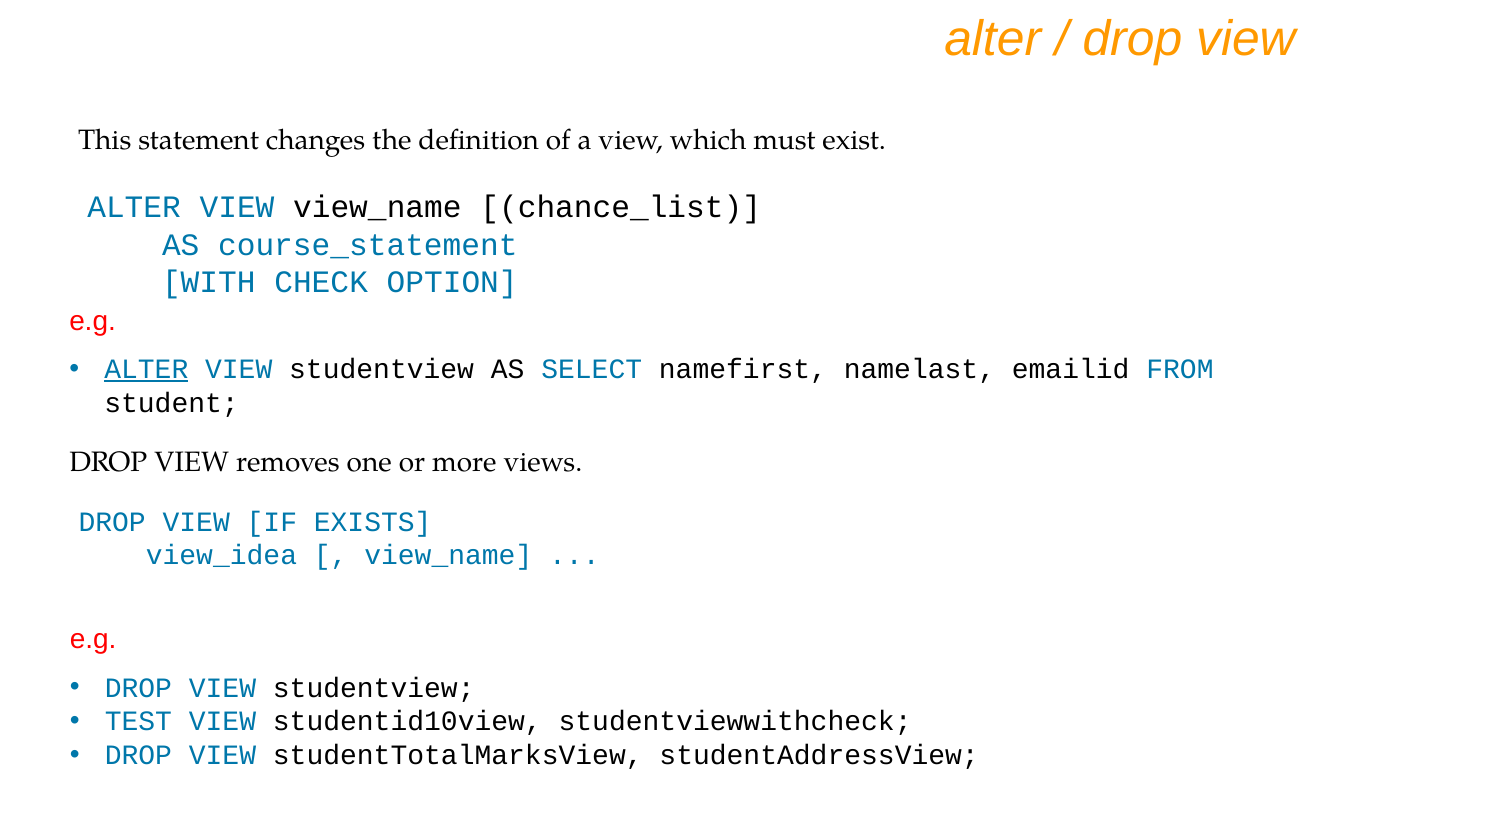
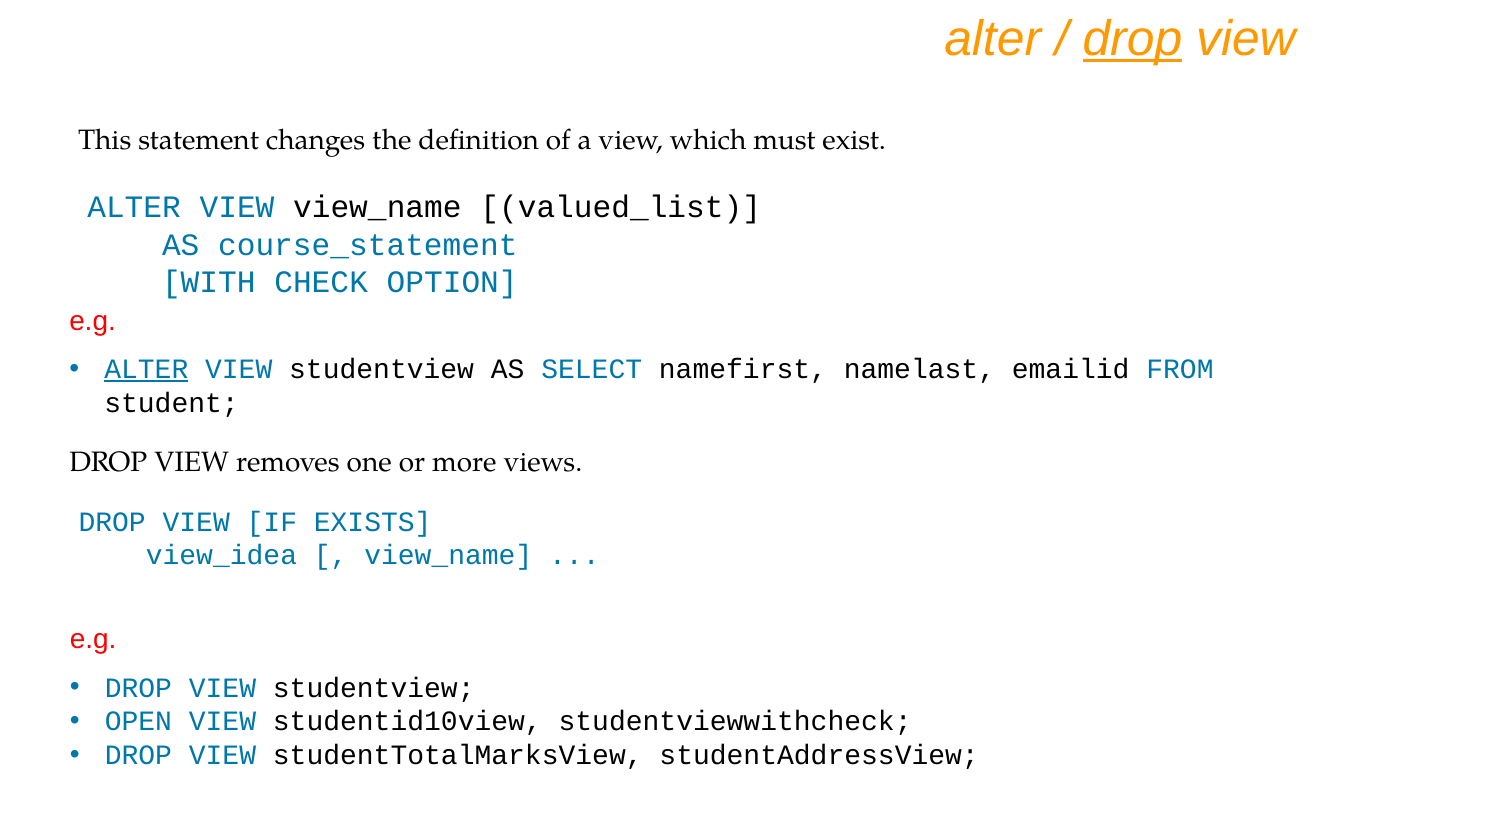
drop underline: none -> present (1132, 39)
chance_list: chance_list -> valued_list (621, 208)
TEST: TEST -> OPEN (138, 722)
